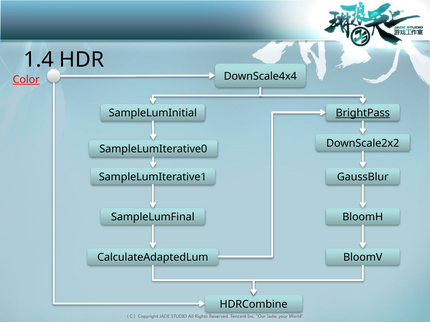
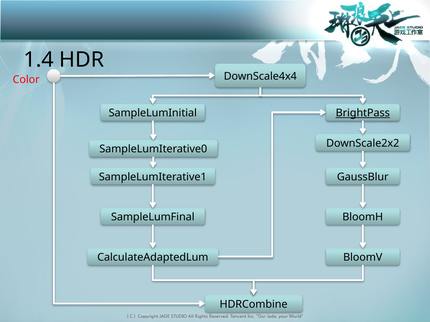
Color underline: present -> none (26, 80)
